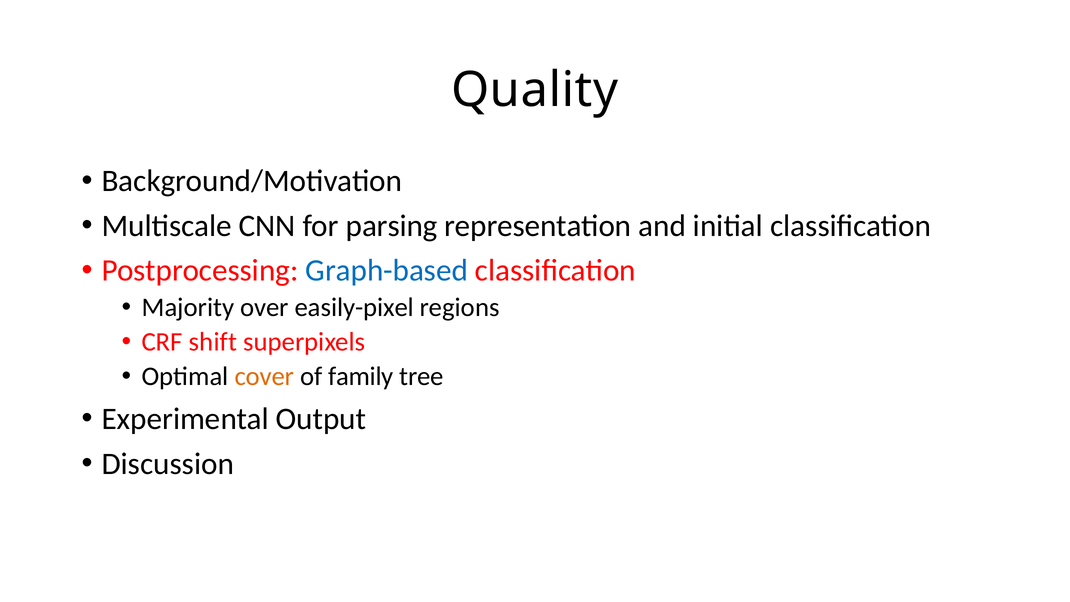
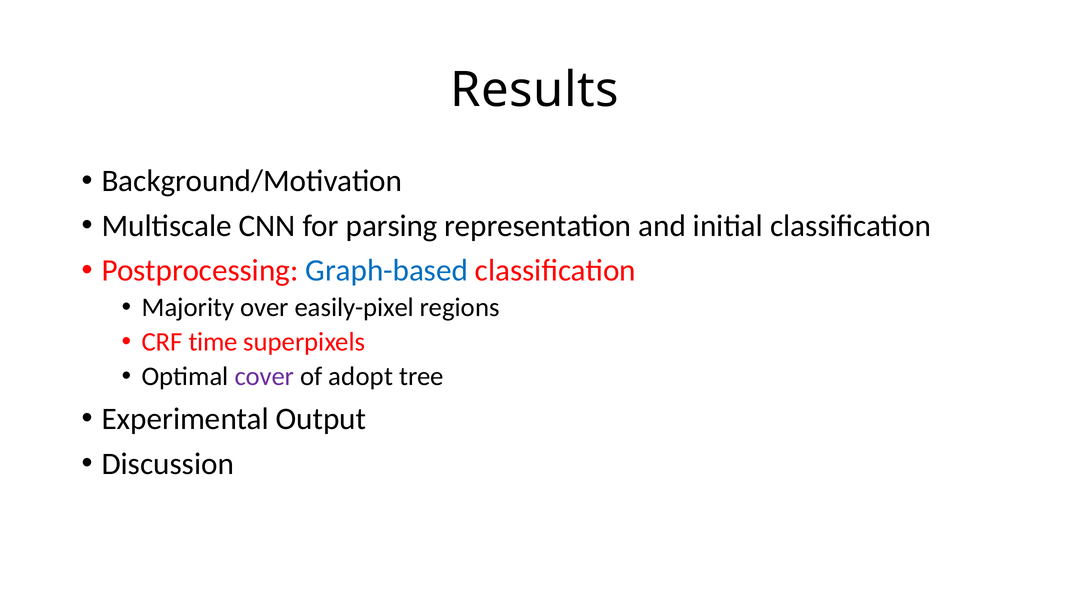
Quality: Quality -> Results (535, 90)
shift: shift -> time (213, 342)
cover colour: orange -> purple (264, 376)
family: family -> adopt (361, 376)
